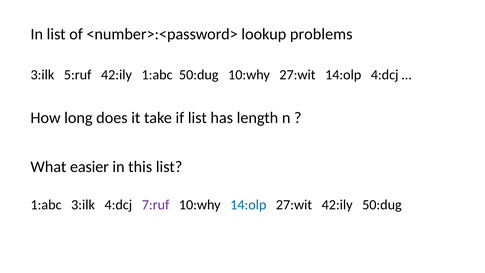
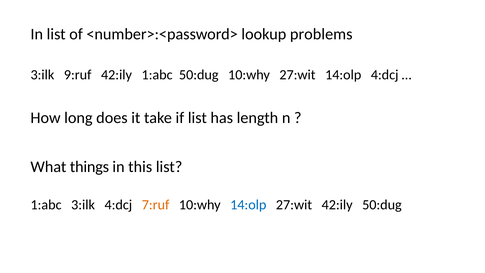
5:ruf: 5:ruf -> 9:ruf (78, 75)
easier: easier -> things (89, 167)
7:ruf colour: purple -> orange (156, 205)
